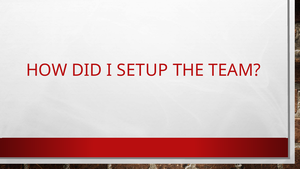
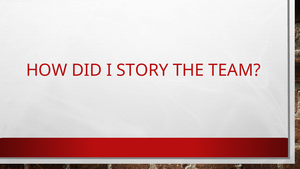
SETUP: SETUP -> STORY (142, 70)
